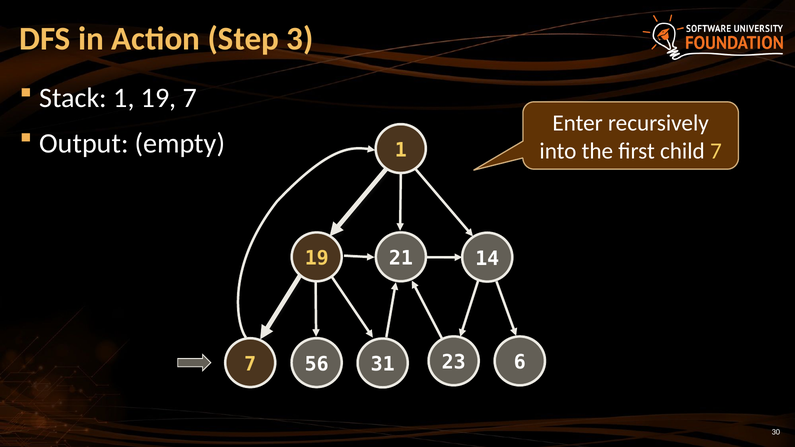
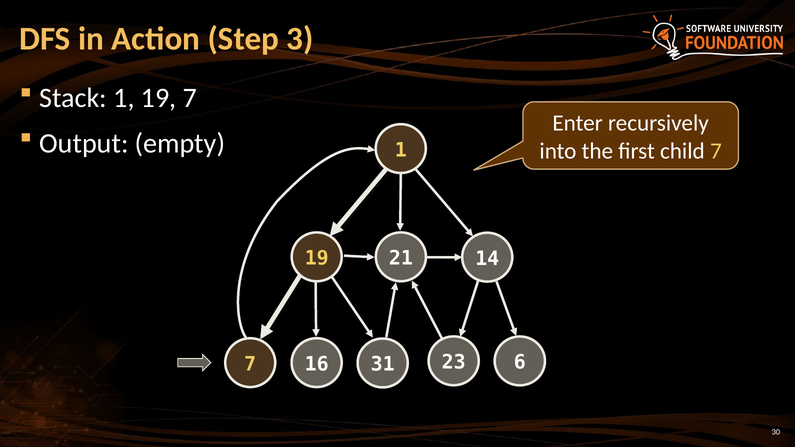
56: 56 -> 16 (317, 364)
